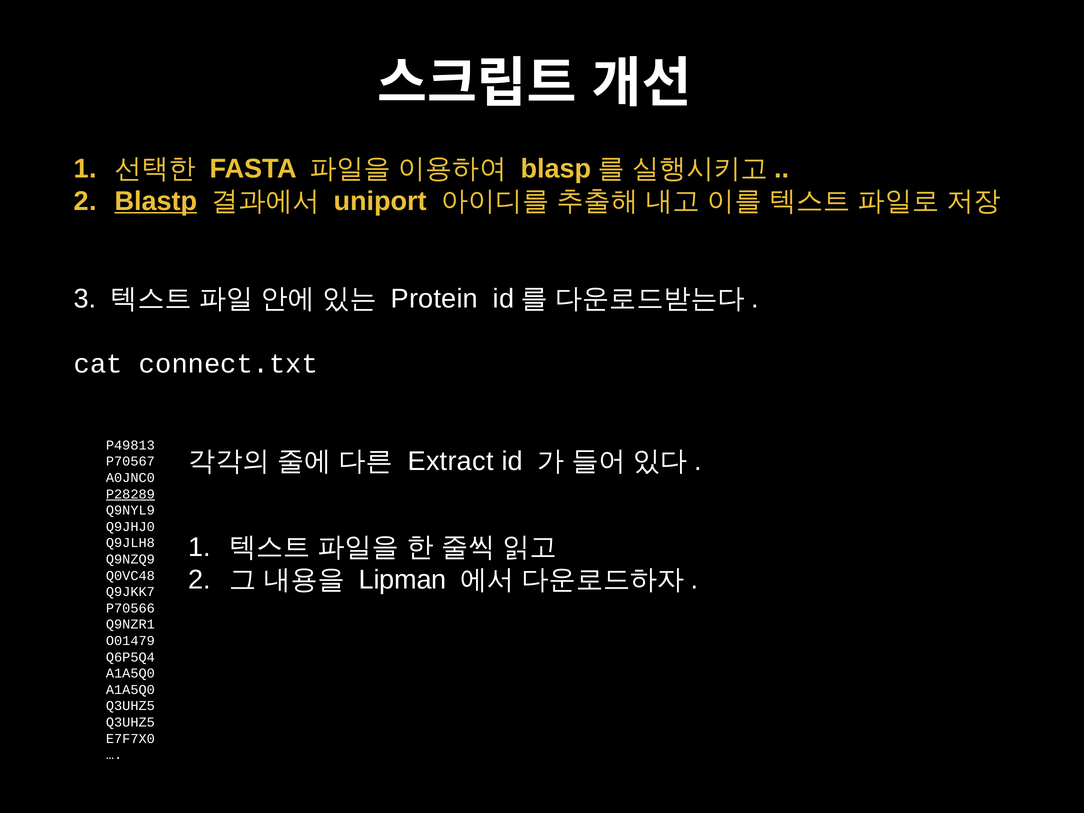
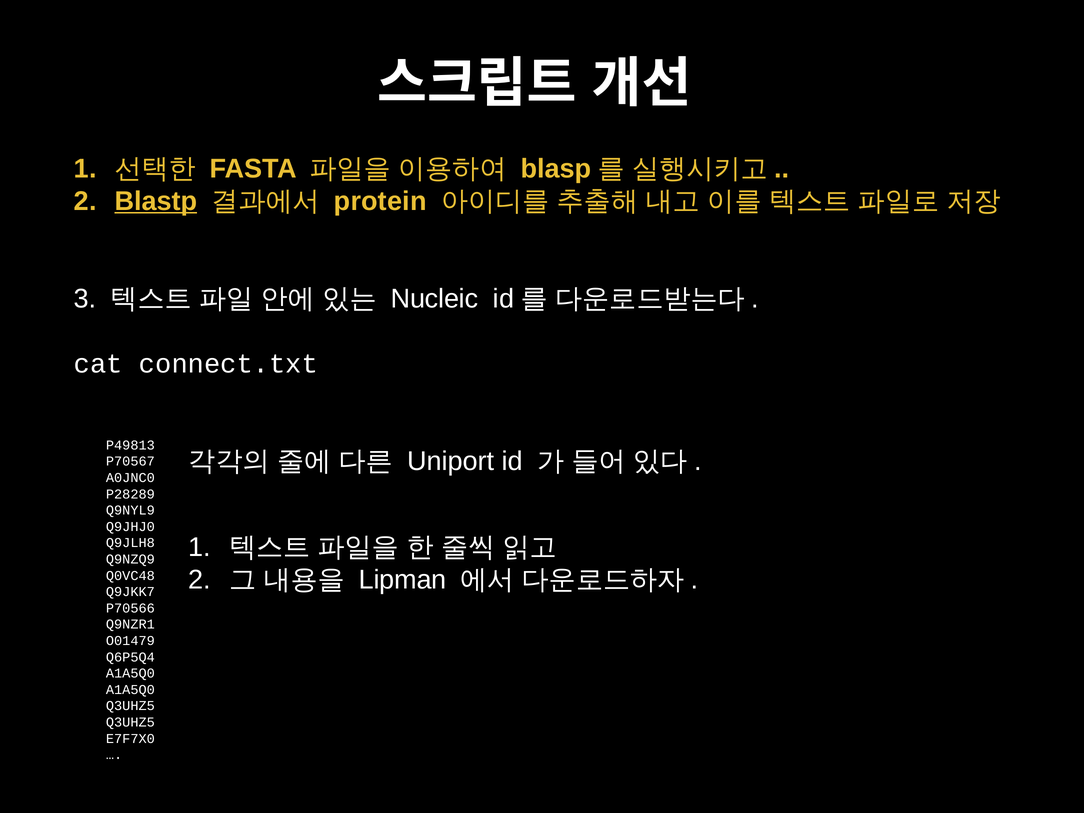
uniport: uniport -> protein (380, 201)
Protein: Protein -> Nucleic (435, 299)
Extract: Extract -> Uniport (451, 461)
P28289 underline: present -> none (130, 494)
